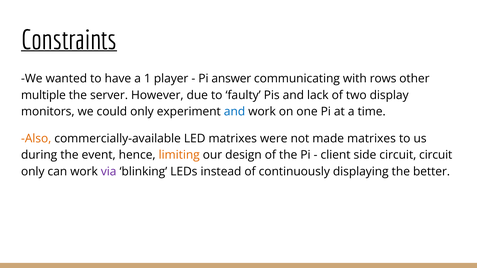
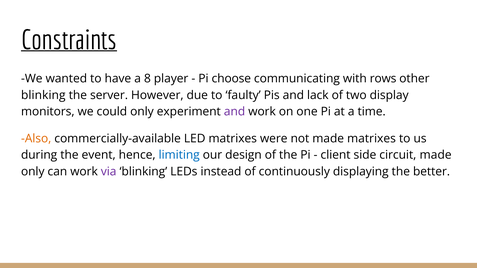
1: 1 -> 8 (147, 79)
answer: answer -> choose (231, 79)
multiple: multiple -> blinking (43, 95)
and colour: blue -> purple (235, 112)
limiting colour: orange -> blue (179, 155)
circuit circuit: circuit -> made (436, 155)
